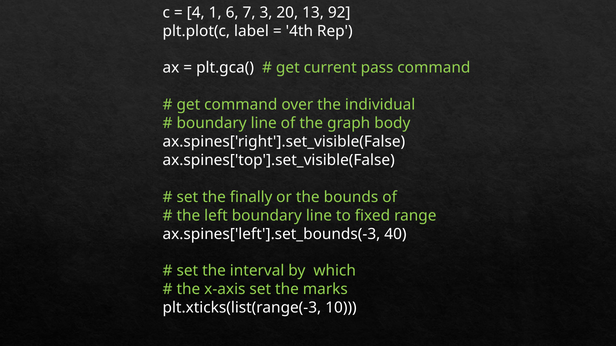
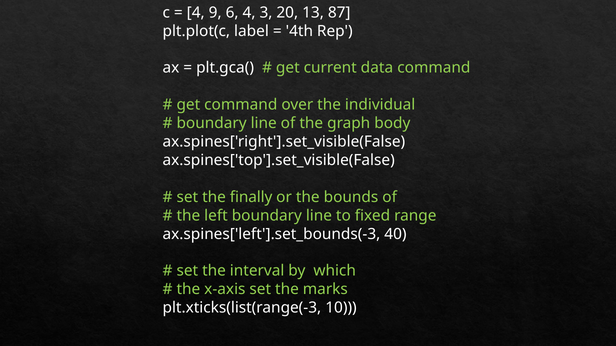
1: 1 -> 9 (215, 13)
6 7: 7 -> 4 (249, 13)
92: 92 -> 87 (339, 13)
pass: pass -> data (377, 68)
